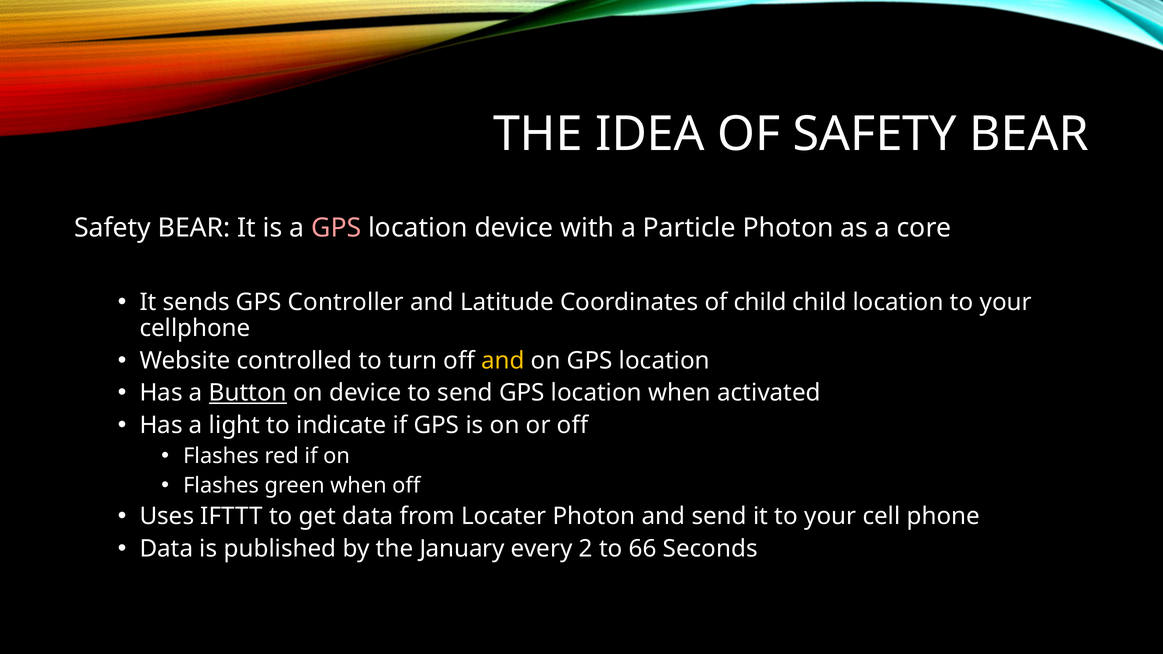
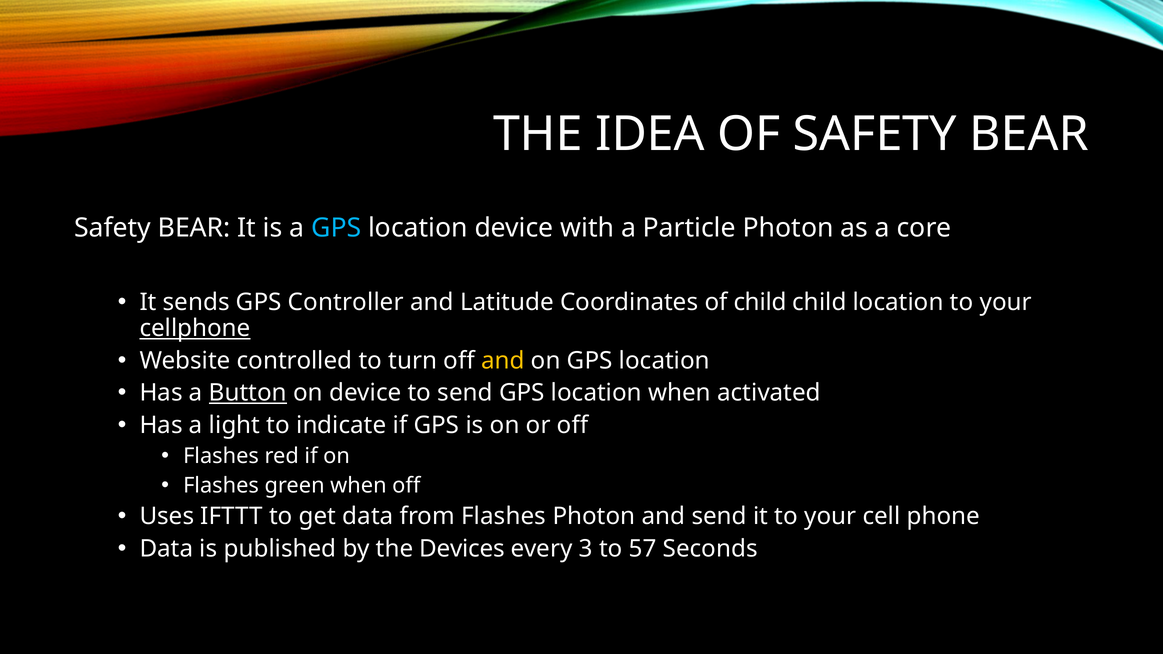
GPS colour: pink -> light blue (336, 228)
cellphone underline: none -> present (195, 328)
from Locater: Locater -> Flashes (504, 517)
January: January -> Devices (462, 549)
2: 2 -> 3 (586, 549)
66: 66 -> 57 (643, 549)
